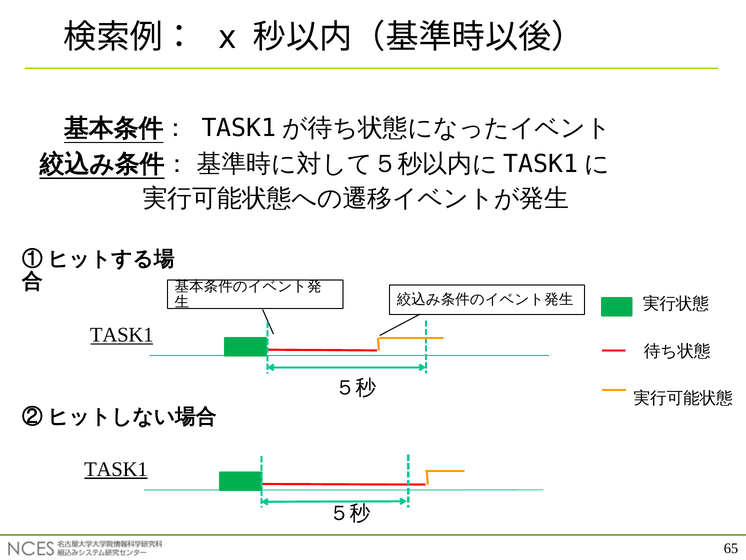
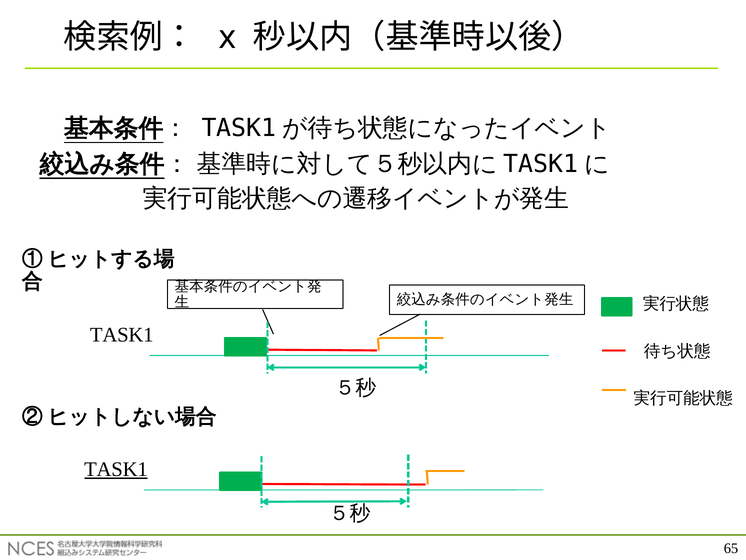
TASK1 underline: present -> none (122, 335)
